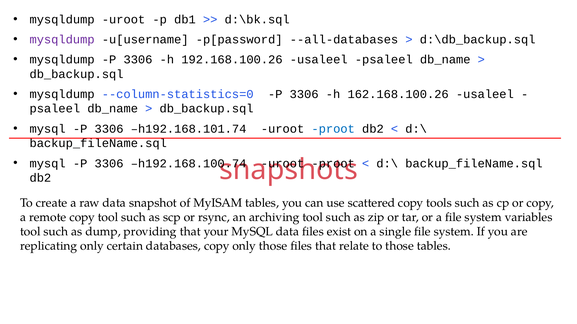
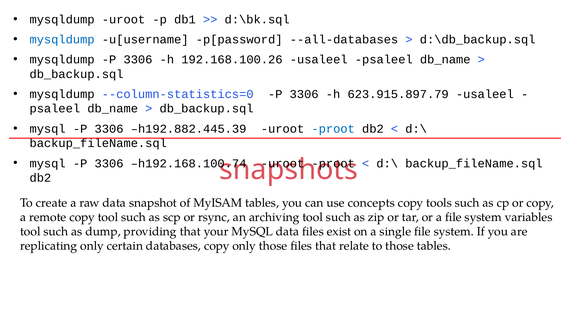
mysqldump colour: purple -> blue (62, 40)
162.168.100.26: 162.168.100.26 -> 623.915.897.79 (398, 94)
h192.168.101.74: h192.168.101.74 -> h192.882.445.39 (189, 129)
scattered: scattered -> concepts (371, 203)
